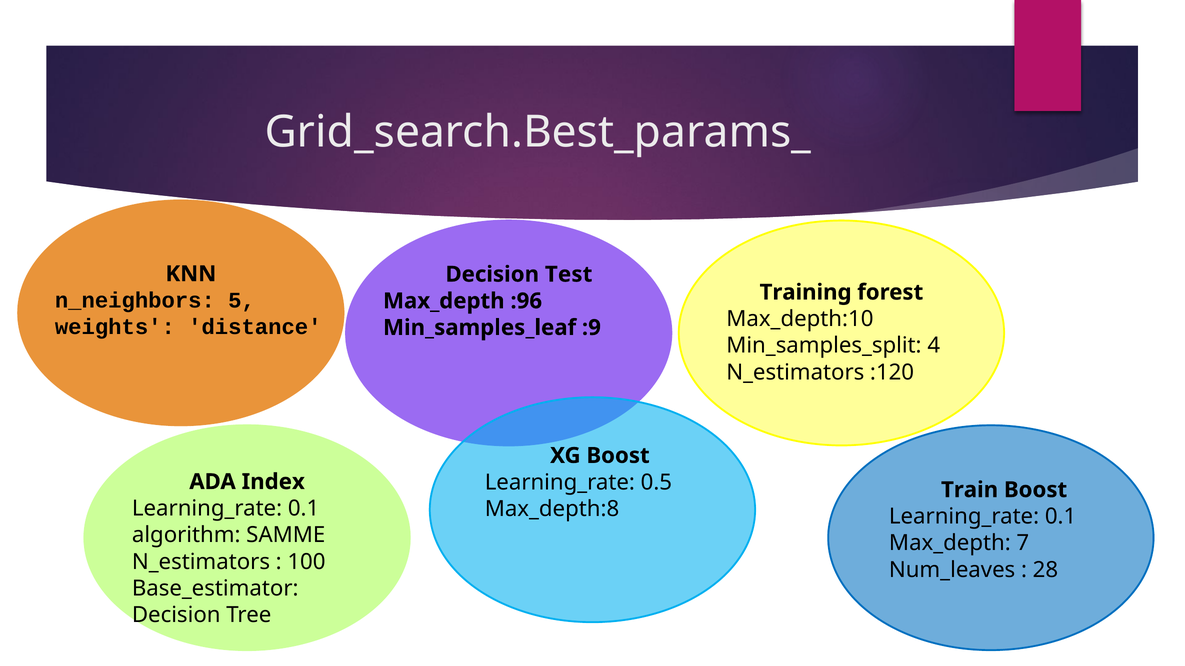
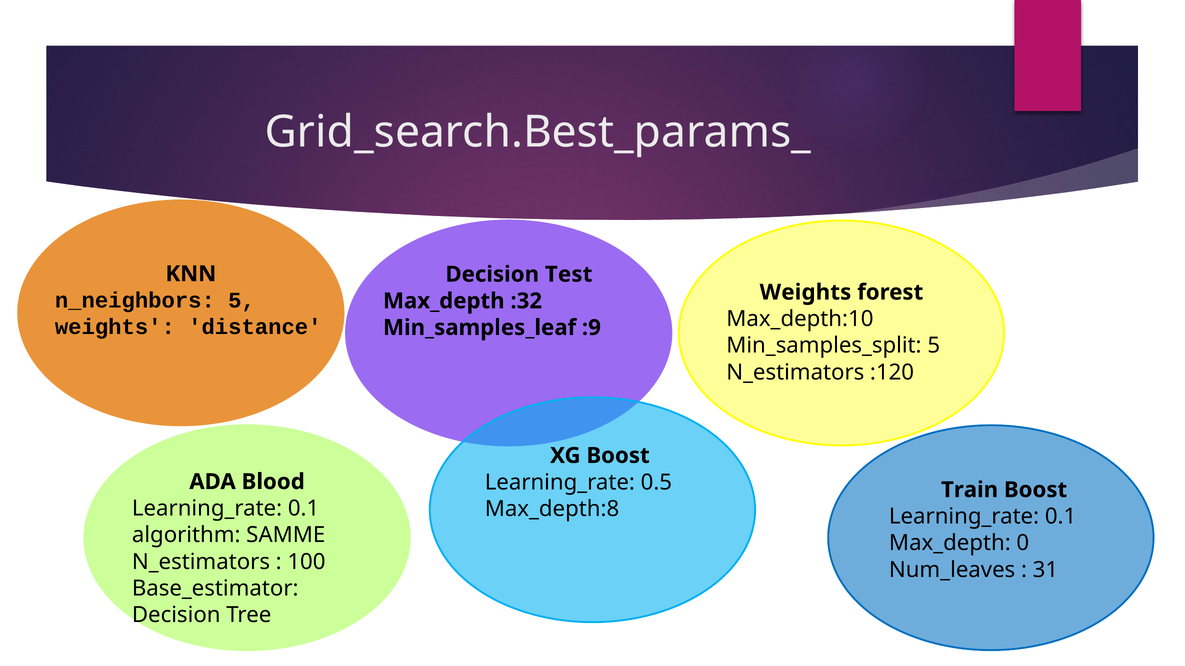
Training: Training -> Weights (805, 293)
:96: :96 -> :32 (526, 301)
Min_samples_split 4: 4 -> 5 (934, 346)
Index: Index -> Blood (273, 482)
7: 7 -> 0 (1023, 544)
28: 28 -> 31 (1045, 570)
